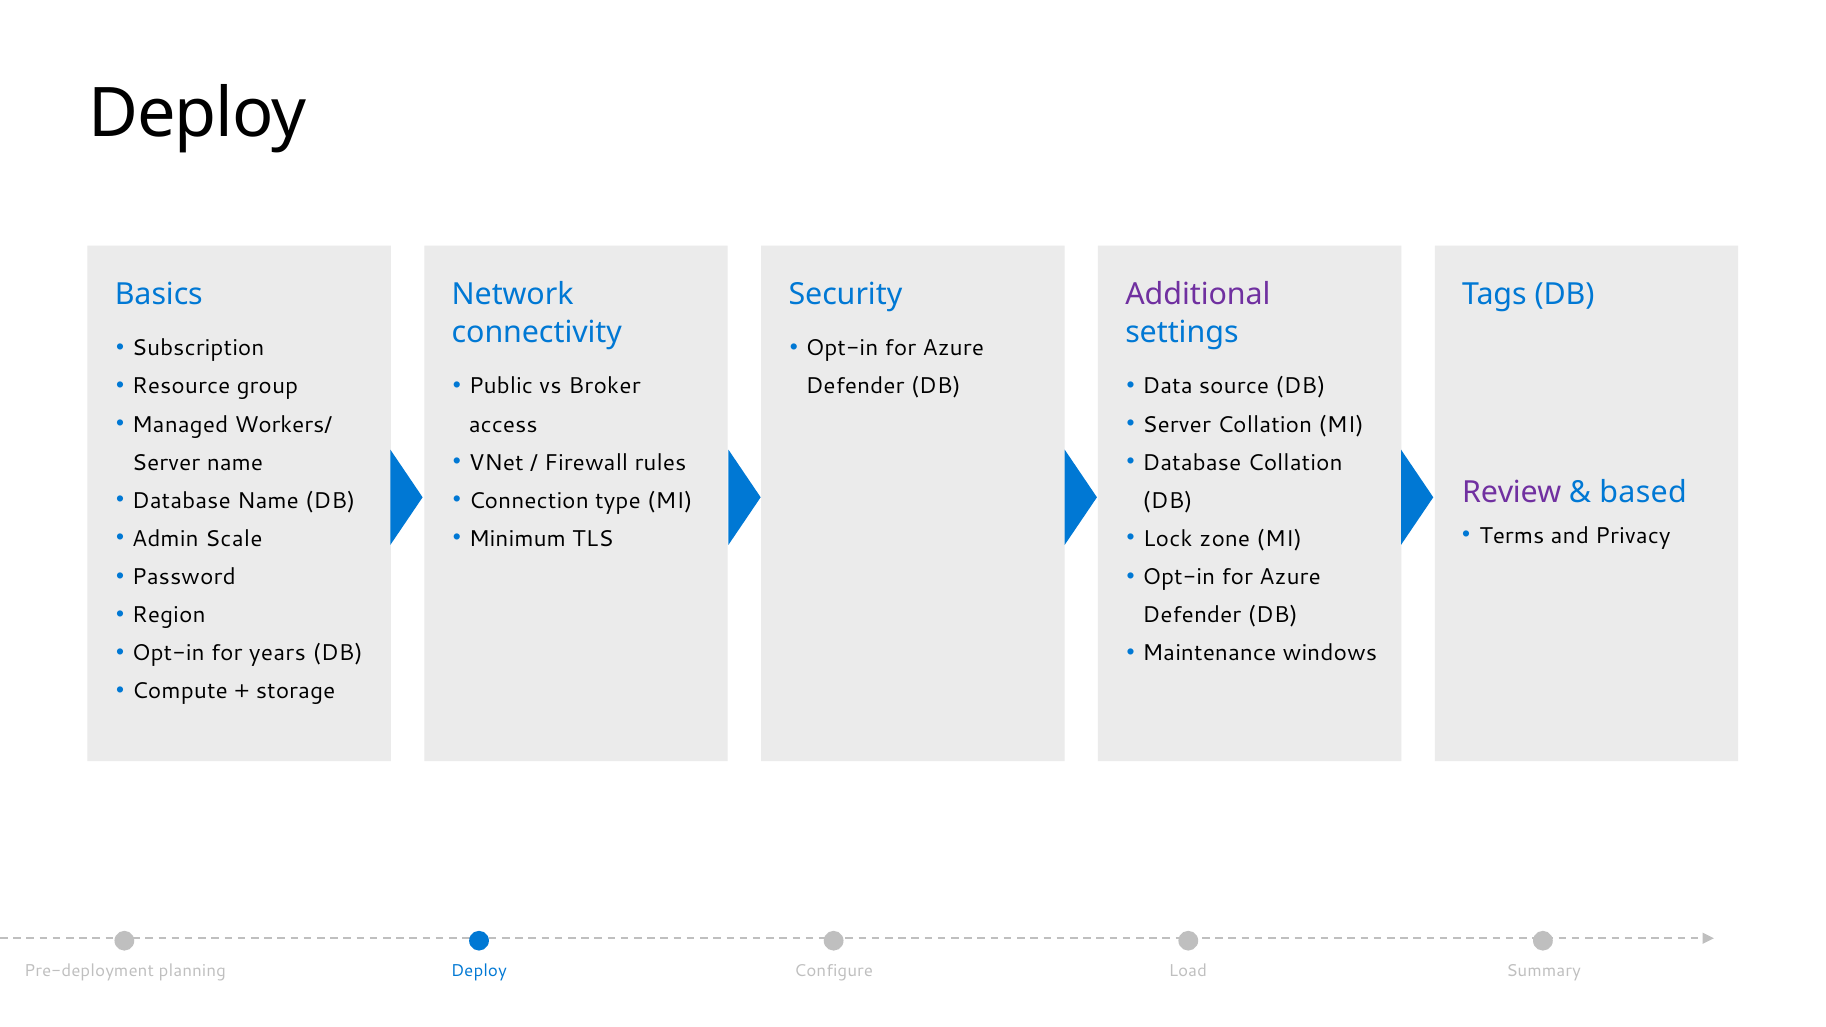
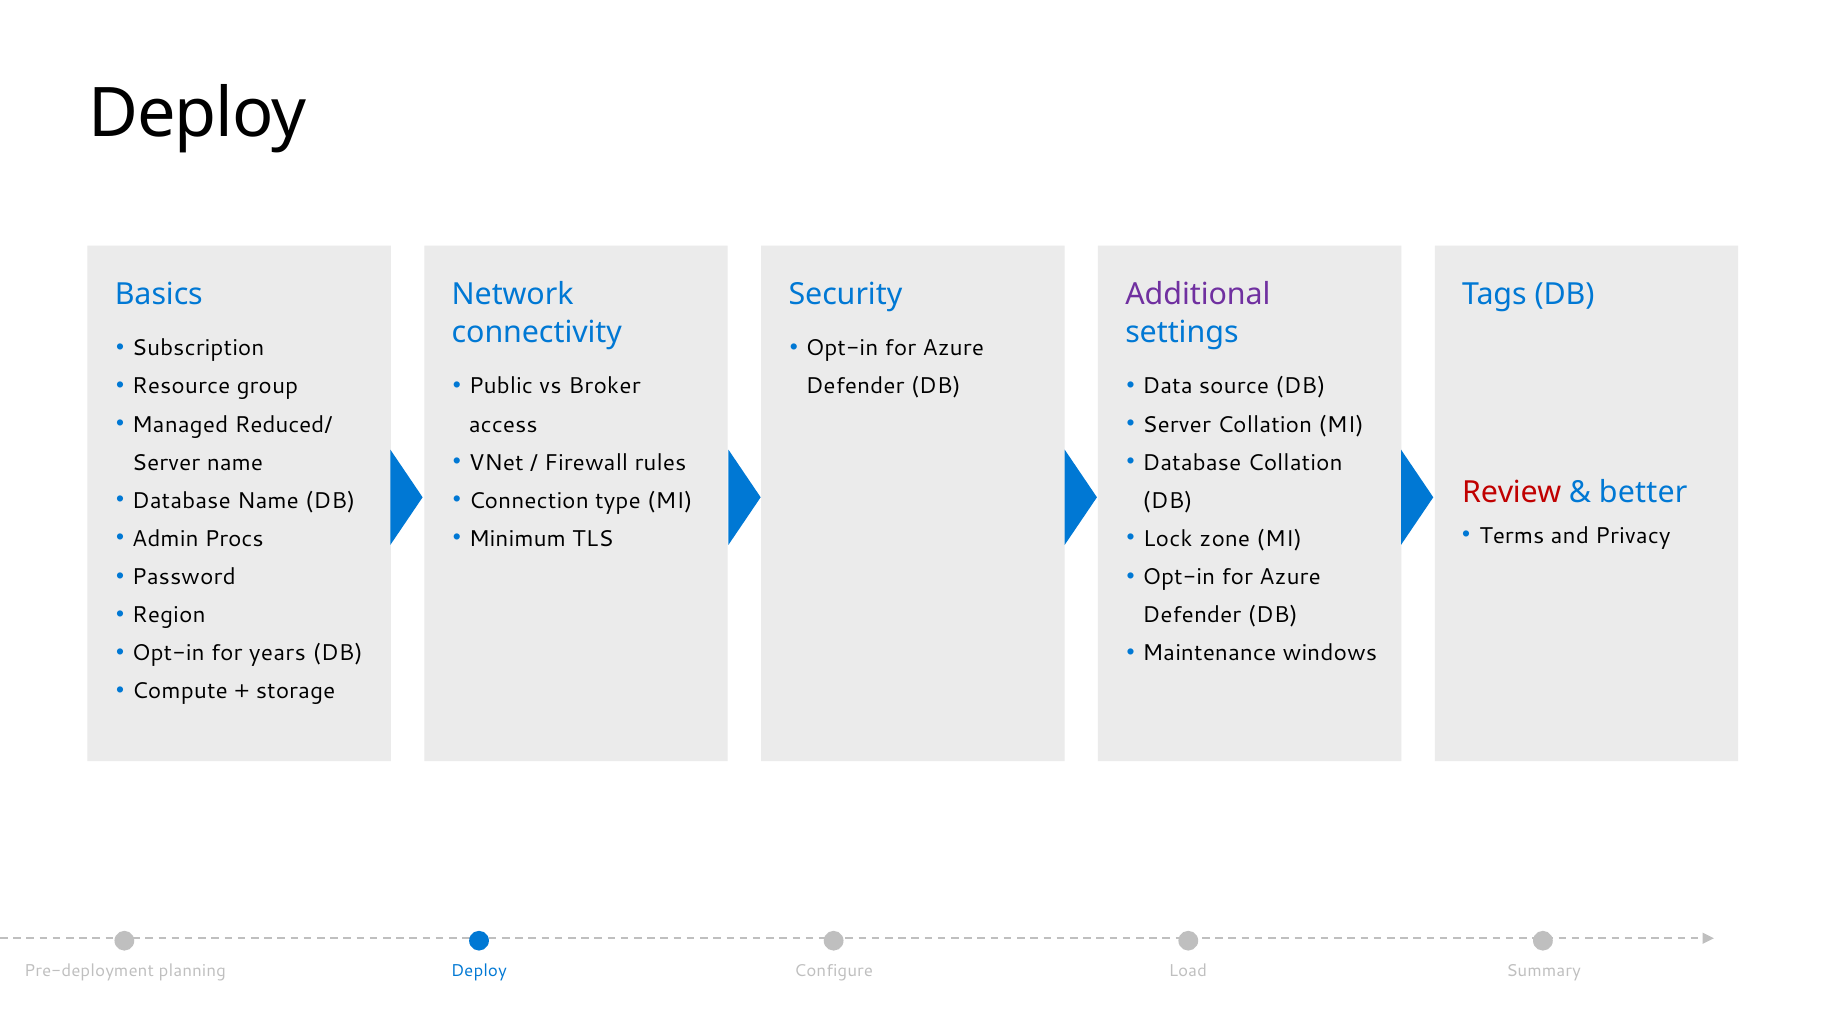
Workers/: Workers/ -> Reduced/ (283, 425)
Review colour: purple -> red (1512, 493)
based: based -> better (1643, 493)
Scale: Scale -> Procs (234, 539)
